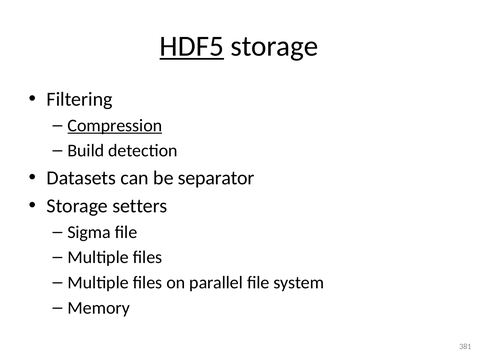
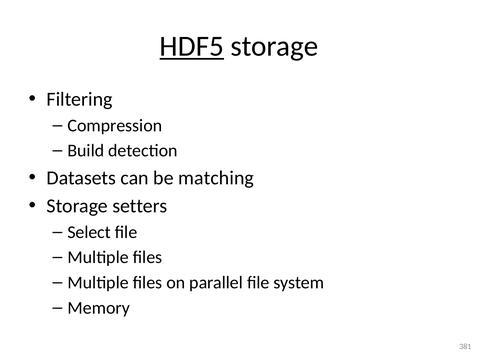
Compression underline: present -> none (115, 126)
separator: separator -> matching (216, 178)
Sigma: Sigma -> Select (89, 232)
